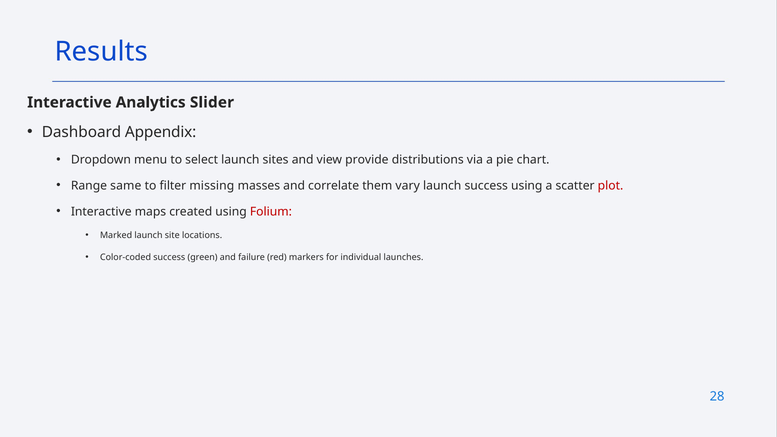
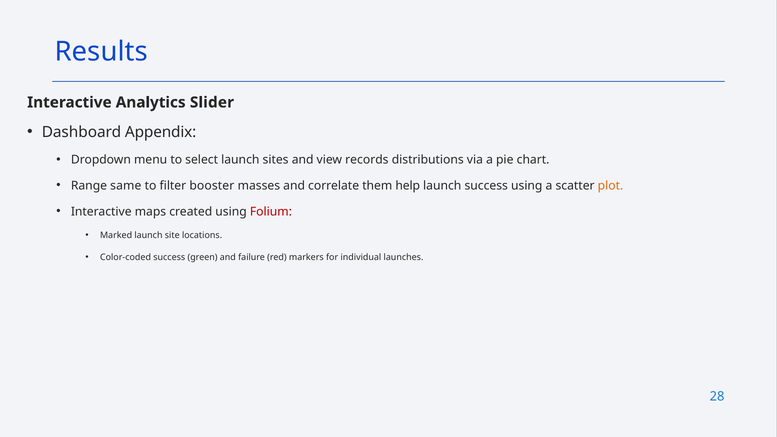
provide: provide -> records (367, 160)
missing: missing -> booster (212, 186)
vary: vary -> help (408, 186)
plot colour: red -> orange (610, 186)
